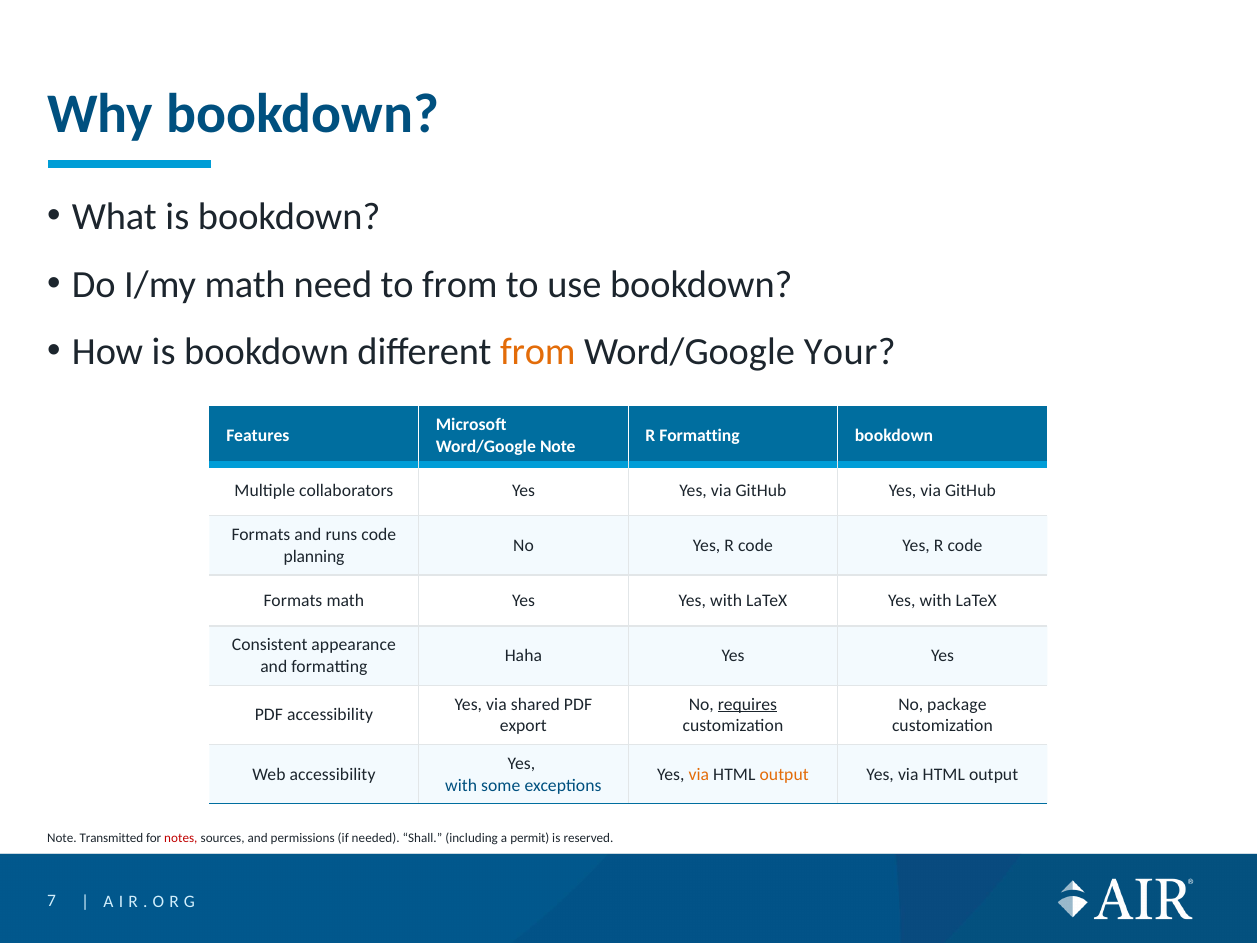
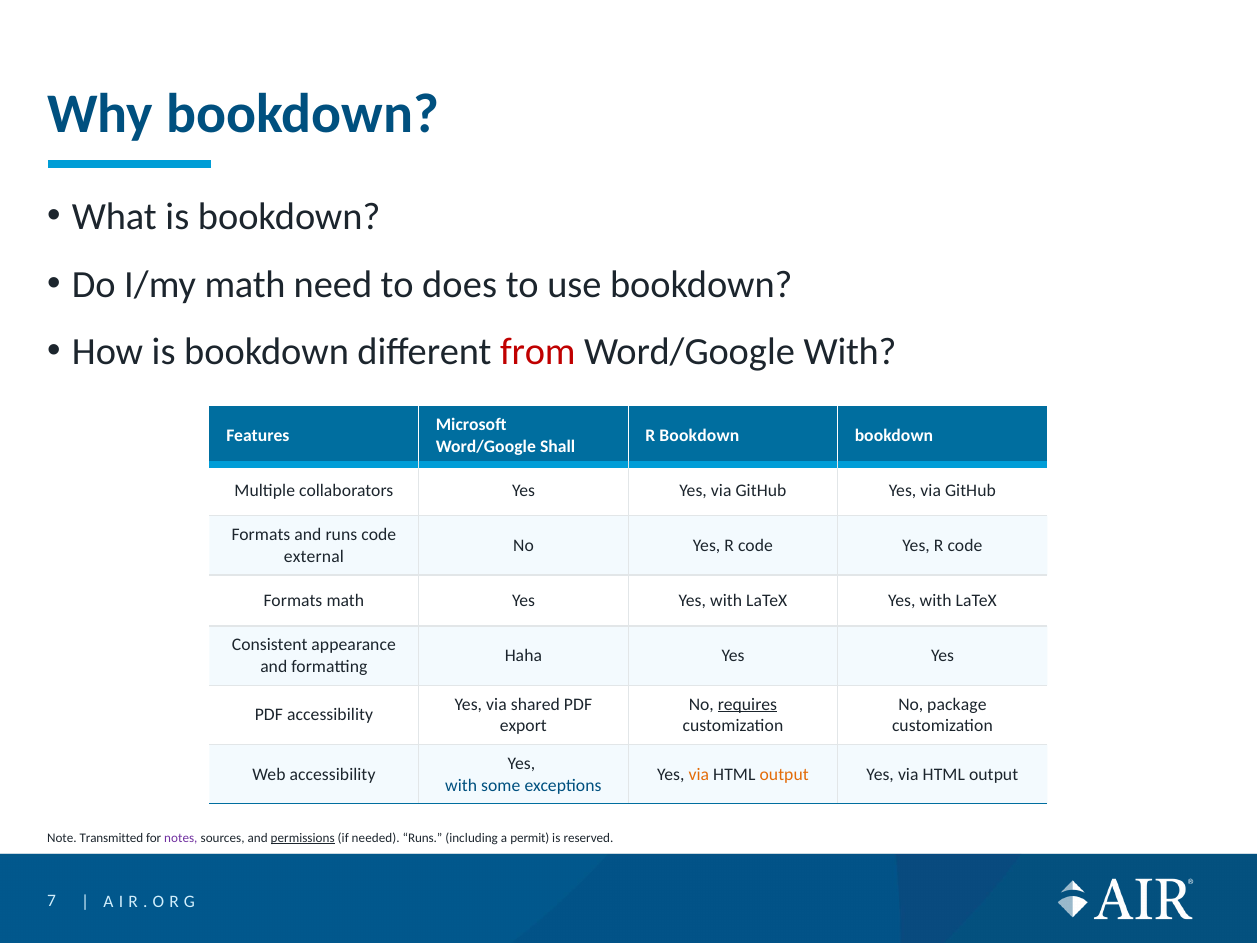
to from: from -> does (460, 284)
from colour: orange -> red (538, 352)
Word/Google Your: Your -> With (850, 352)
R Formatting: Formatting -> Bookdown (699, 435)
Word/Google Note: Note -> Shall (558, 446)
planning: planning -> external (314, 556)
notes colour: red -> purple (181, 838)
permissions underline: none -> present (303, 838)
needed Shall: Shall -> Runs (423, 838)
